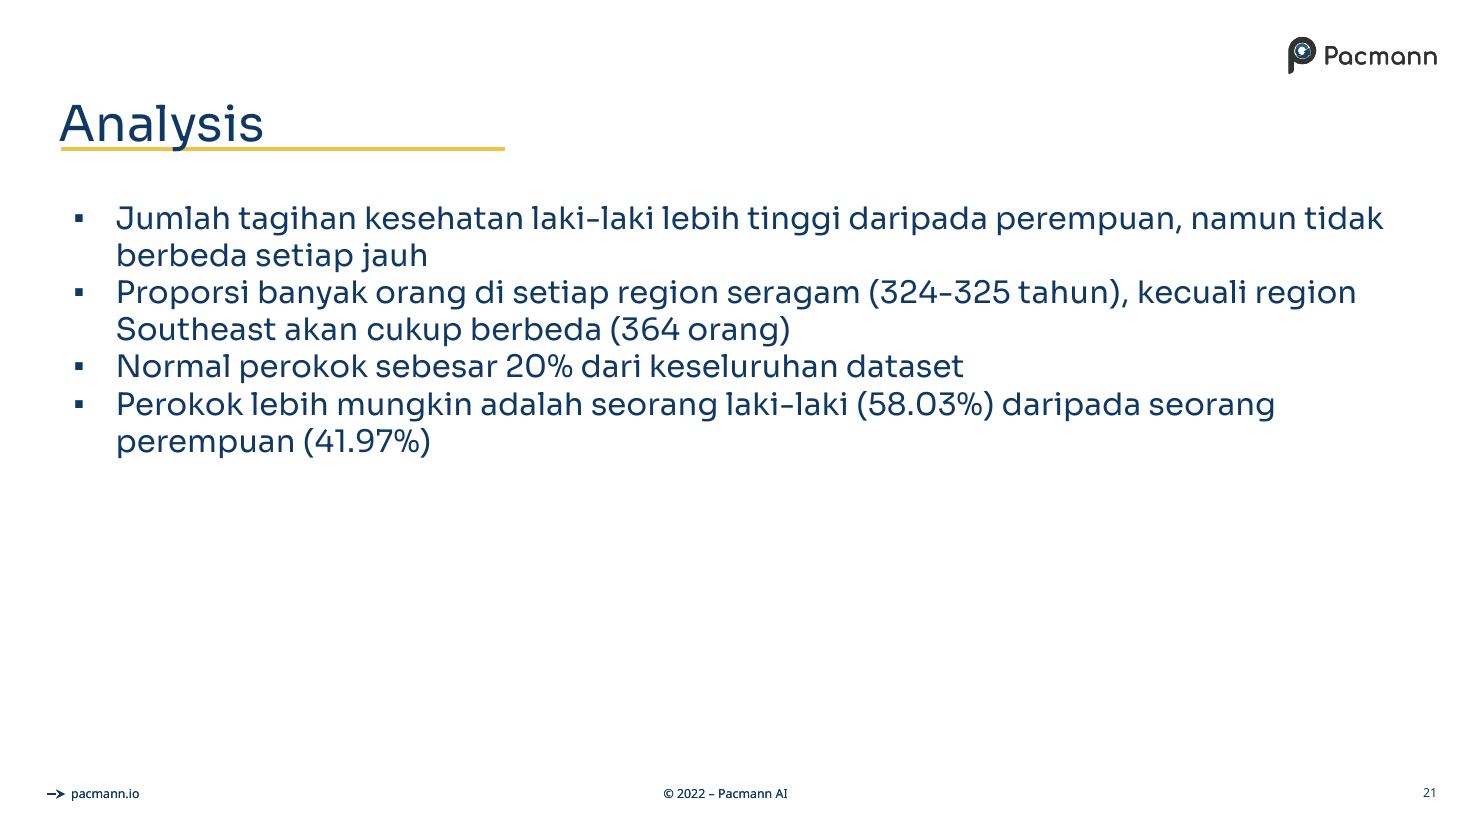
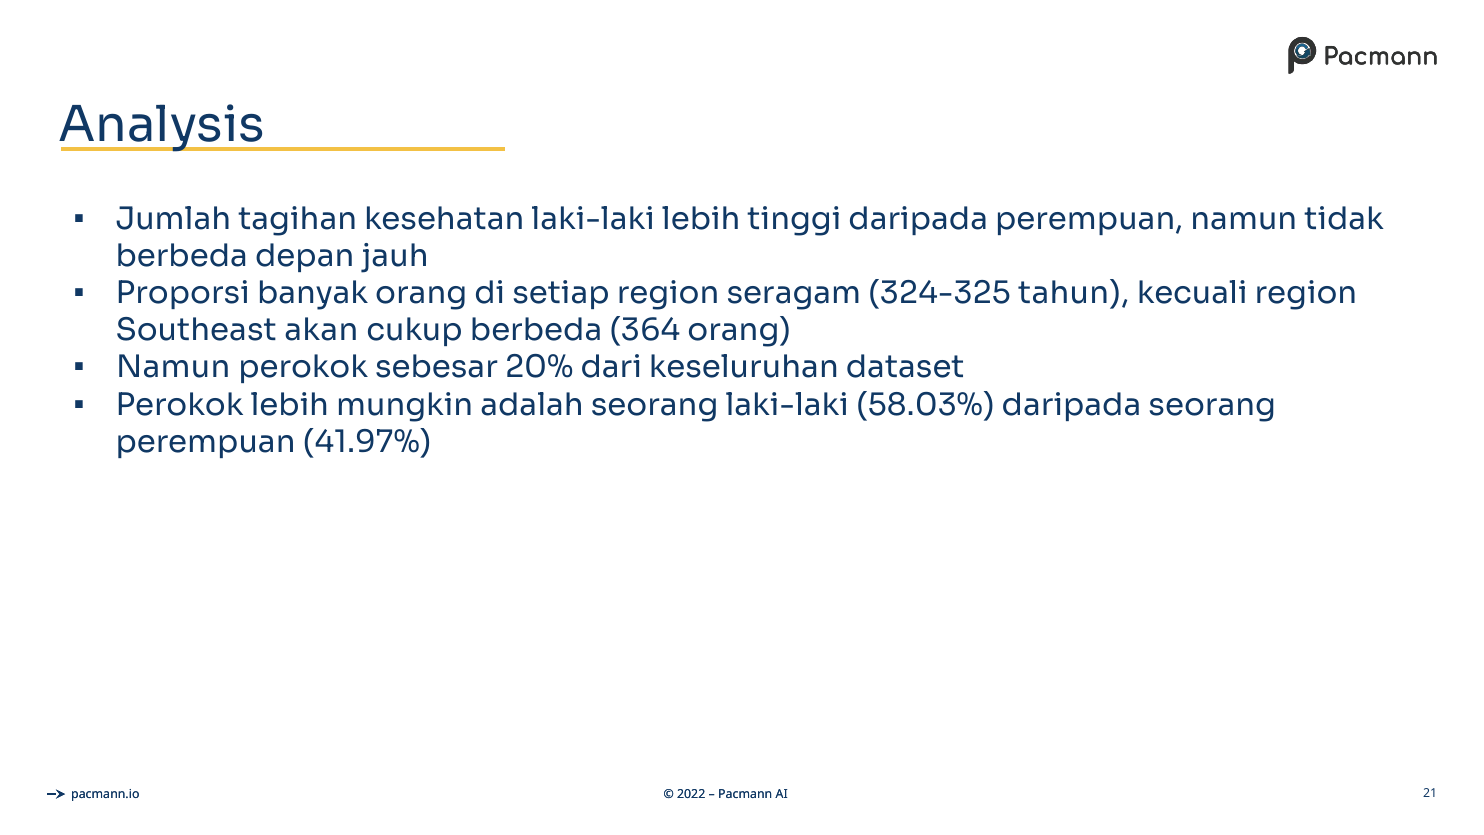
berbeda setiap: setiap -> depan (305, 256)
Normal: Normal -> Namun (173, 368)
